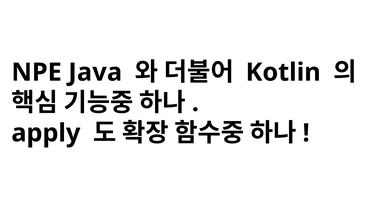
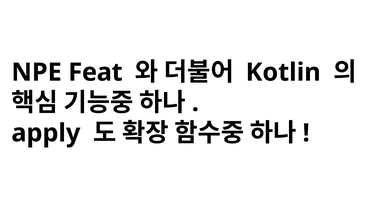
Java: Java -> Feat (95, 72)
